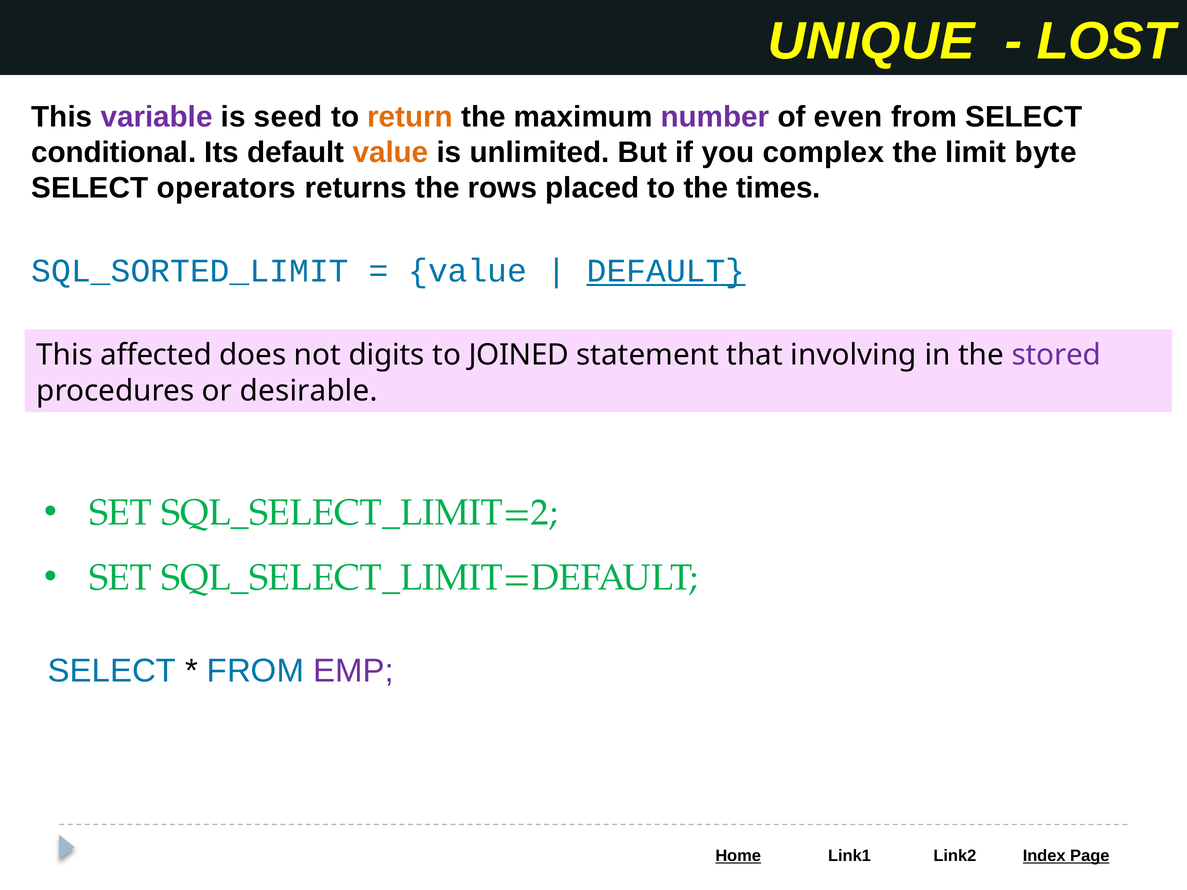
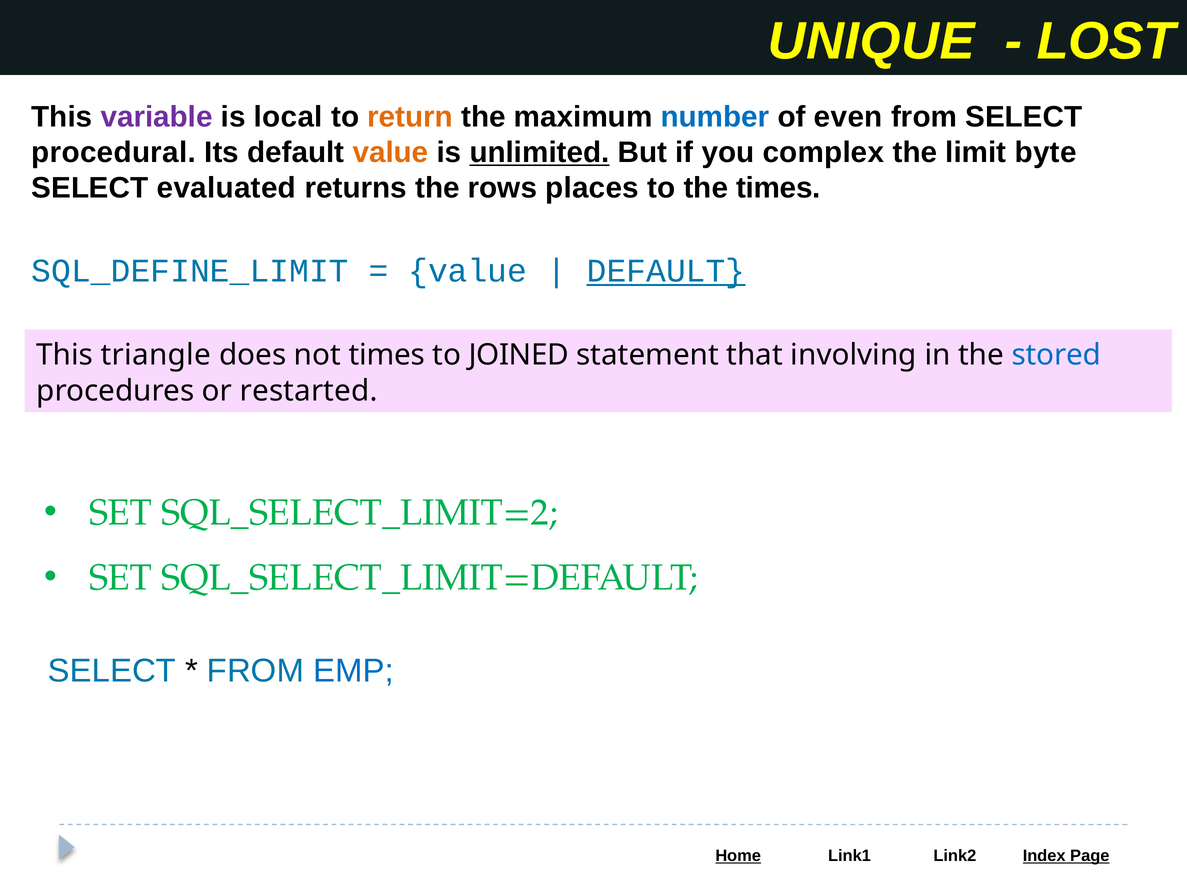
seed: seed -> local (288, 117)
number colour: purple -> blue (715, 117)
conditional: conditional -> procedural (114, 153)
unlimited underline: none -> present (540, 153)
operators: operators -> evaluated (226, 188)
placed: placed -> places (592, 188)
SQL_SORTED_LIMIT: SQL_SORTED_LIMIT -> SQL_DEFINE_LIMIT (190, 271)
affected: affected -> triangle (156, 355)
not digits: digits -> times (387, 355)
stored colour: purple -> blue (1056, 355)
desirable: desirable -> restarted (309, 391)
EMP colour: purple -> blue (354, 671)
